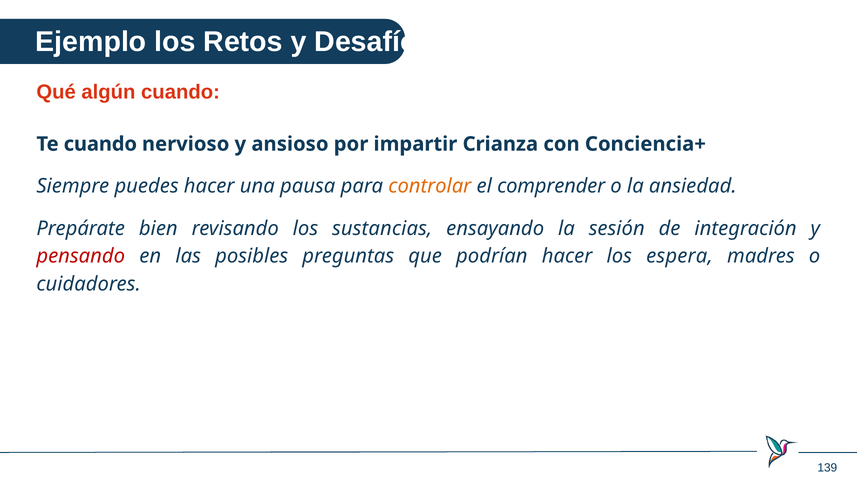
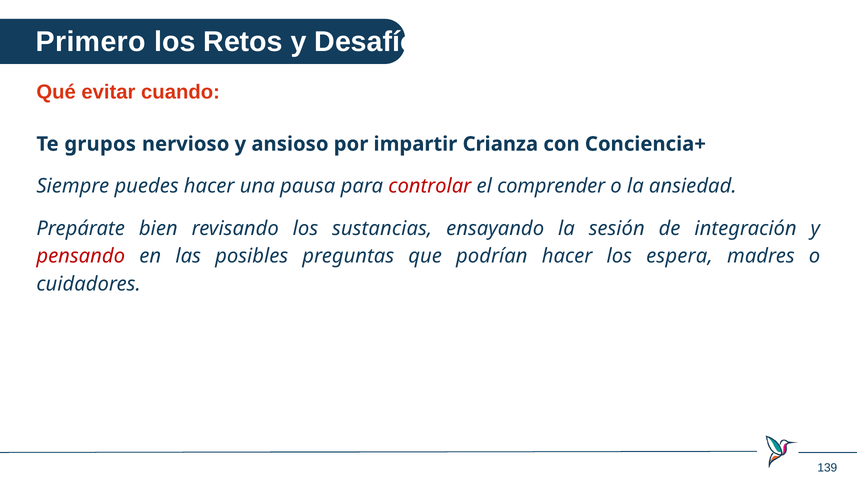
Ejemplo: Ejemplo -> Primero (91, 42)
algún: algún -> evitar (108, 92)
Te cuando: cuando -> grupos (100, 144)
controlar colour: orange -> red (430, 186)
